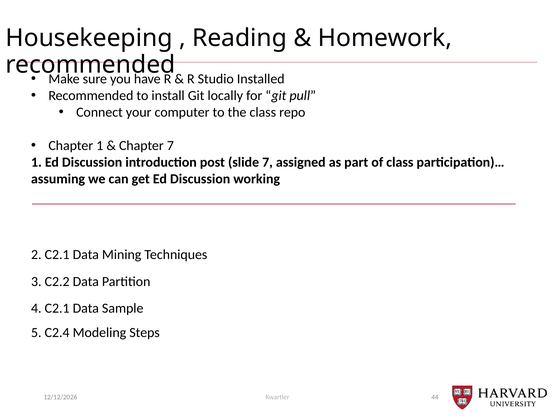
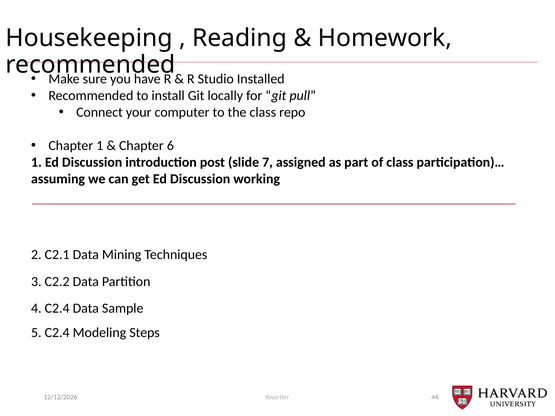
Chapter 7: 7 -> 6 (170, 146)
4 C2.1: C2.1 -> C2.4 (57, 309)
